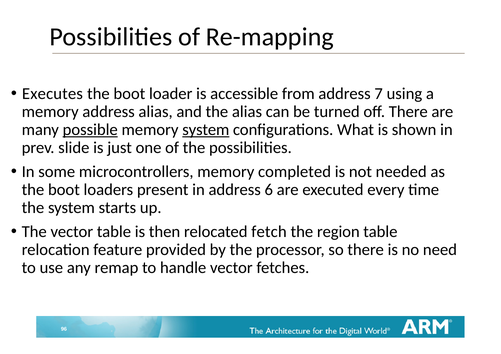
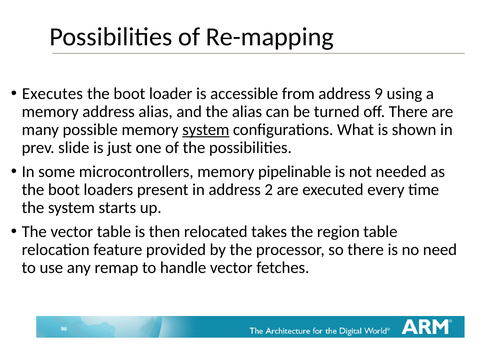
7: 7 -> 9 (379, 94)
possible underline: present -> none (90, 130)
completed: completed -> pipelinable (295, 172)
6: 6 -> 2 (269, 190)
fetch: fetch -> takes (269, 232)
